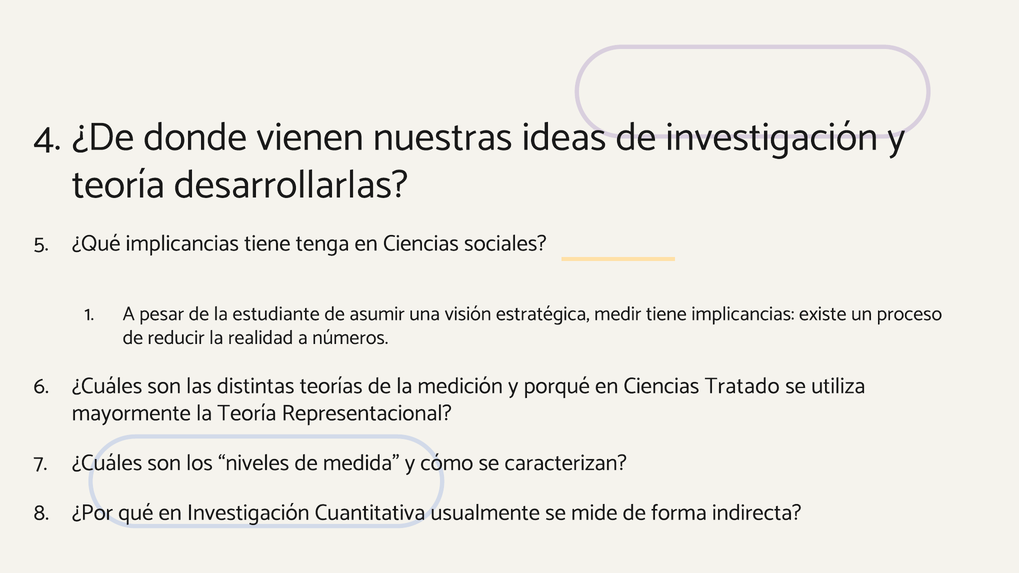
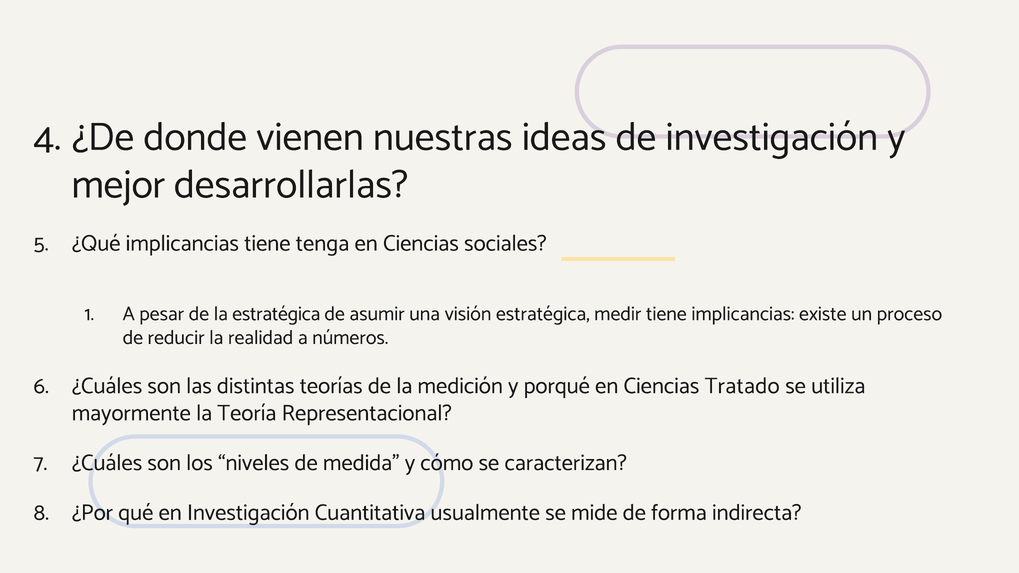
teoría: teoría -> mejor (118, 184)
la estudiante: estudiante -> estratégica (276, 314)
